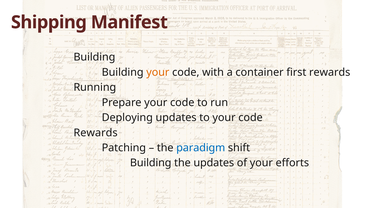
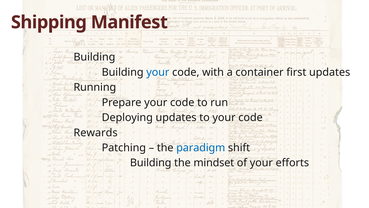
your colour: orange -> blue (158, 72)
first rewards: rewards -> updates (330, 72)
the updates: updates -> mindset (214, 163)
